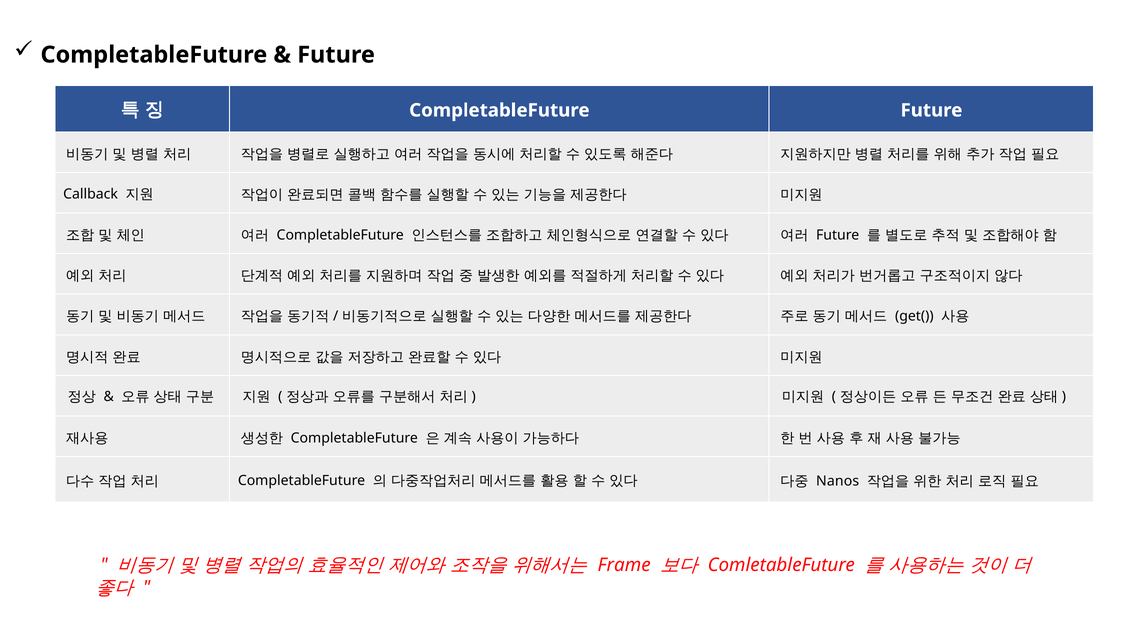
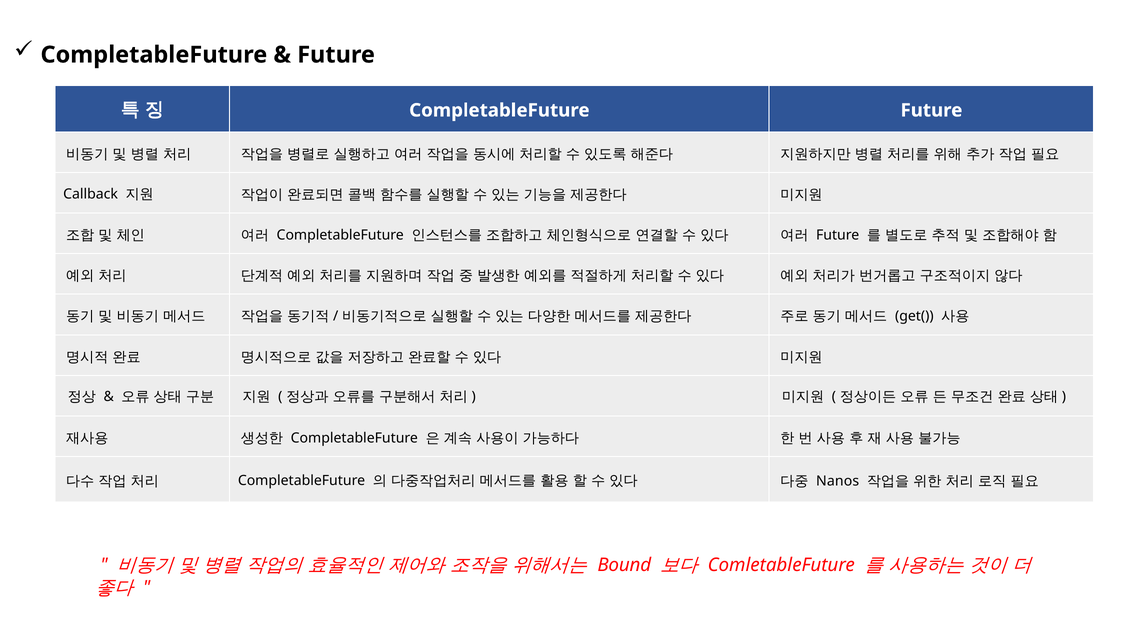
Frame: Frame -> Bound (624, 566)
